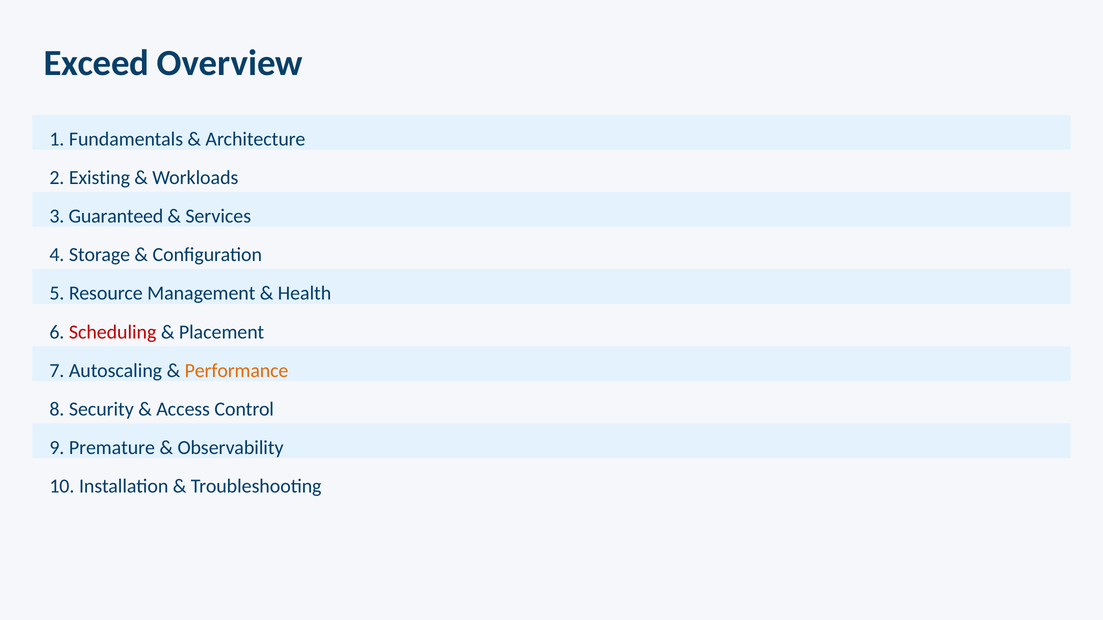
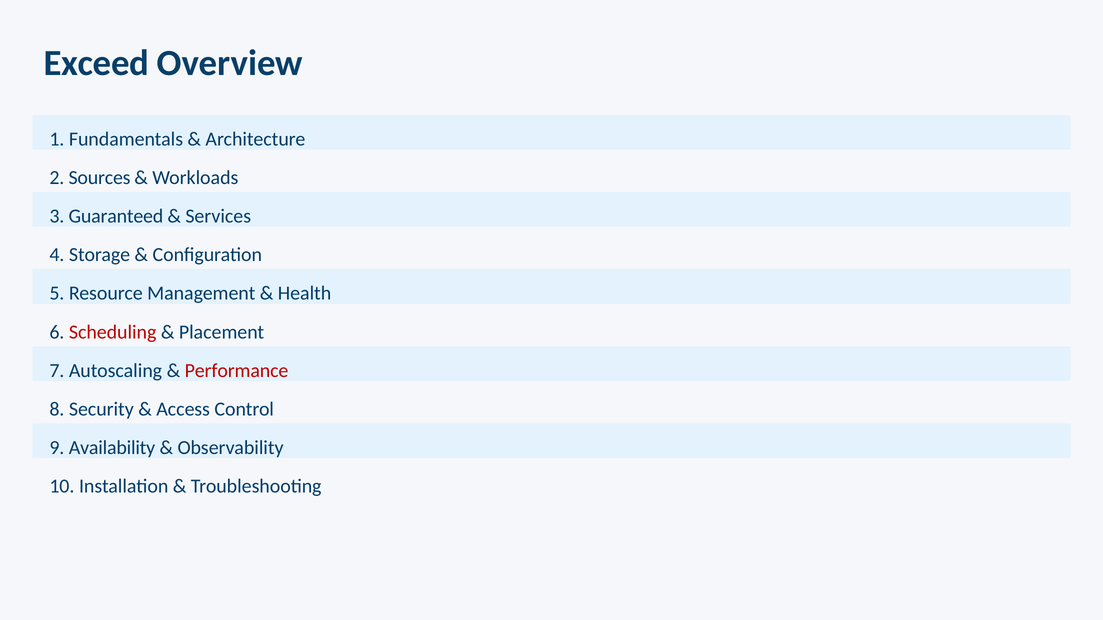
Existing: Existing -> Sources (100, 178)
Performance colour: orange -> red (237, 371)
Premature: Premature -> Availability (112, 448)
